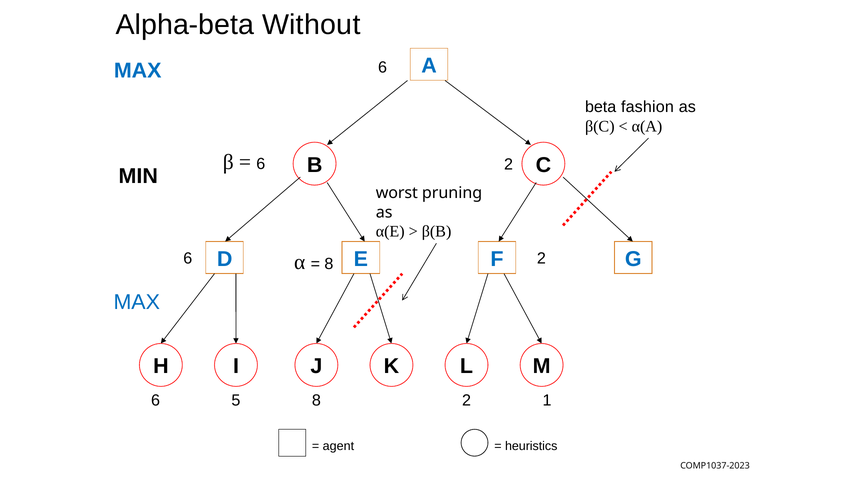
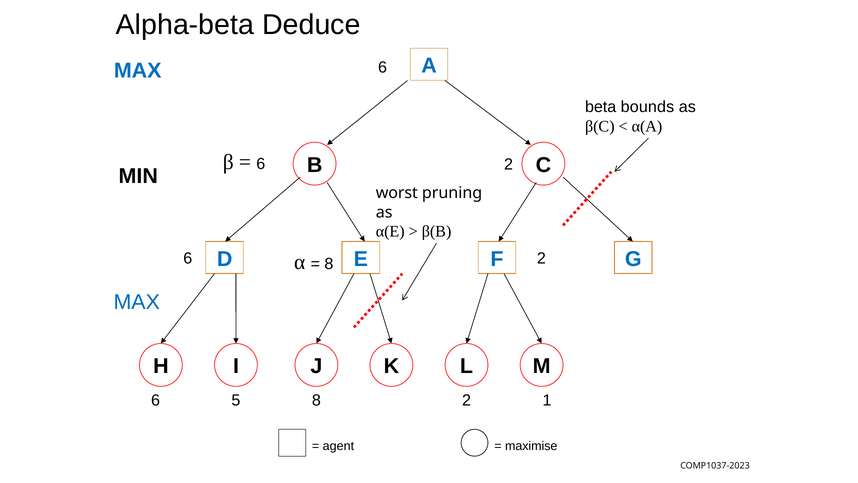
Without: Without -> Deduce (311, 25)
fashion: fashion -> bounds (647, 107)
heuristics: heuristics -> maximise (531, 446)
